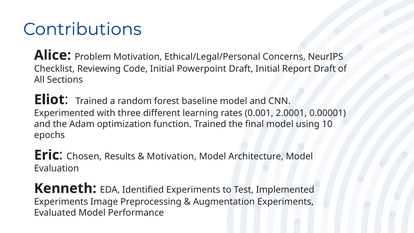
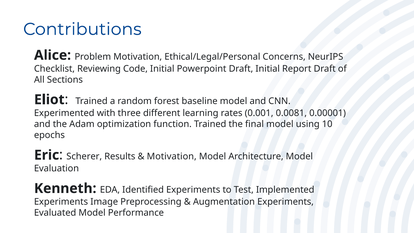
2.0001: 2.0001 -> 0.0081 (291, 113)
Chosen: Chosen -> Scherer (84, 157)
